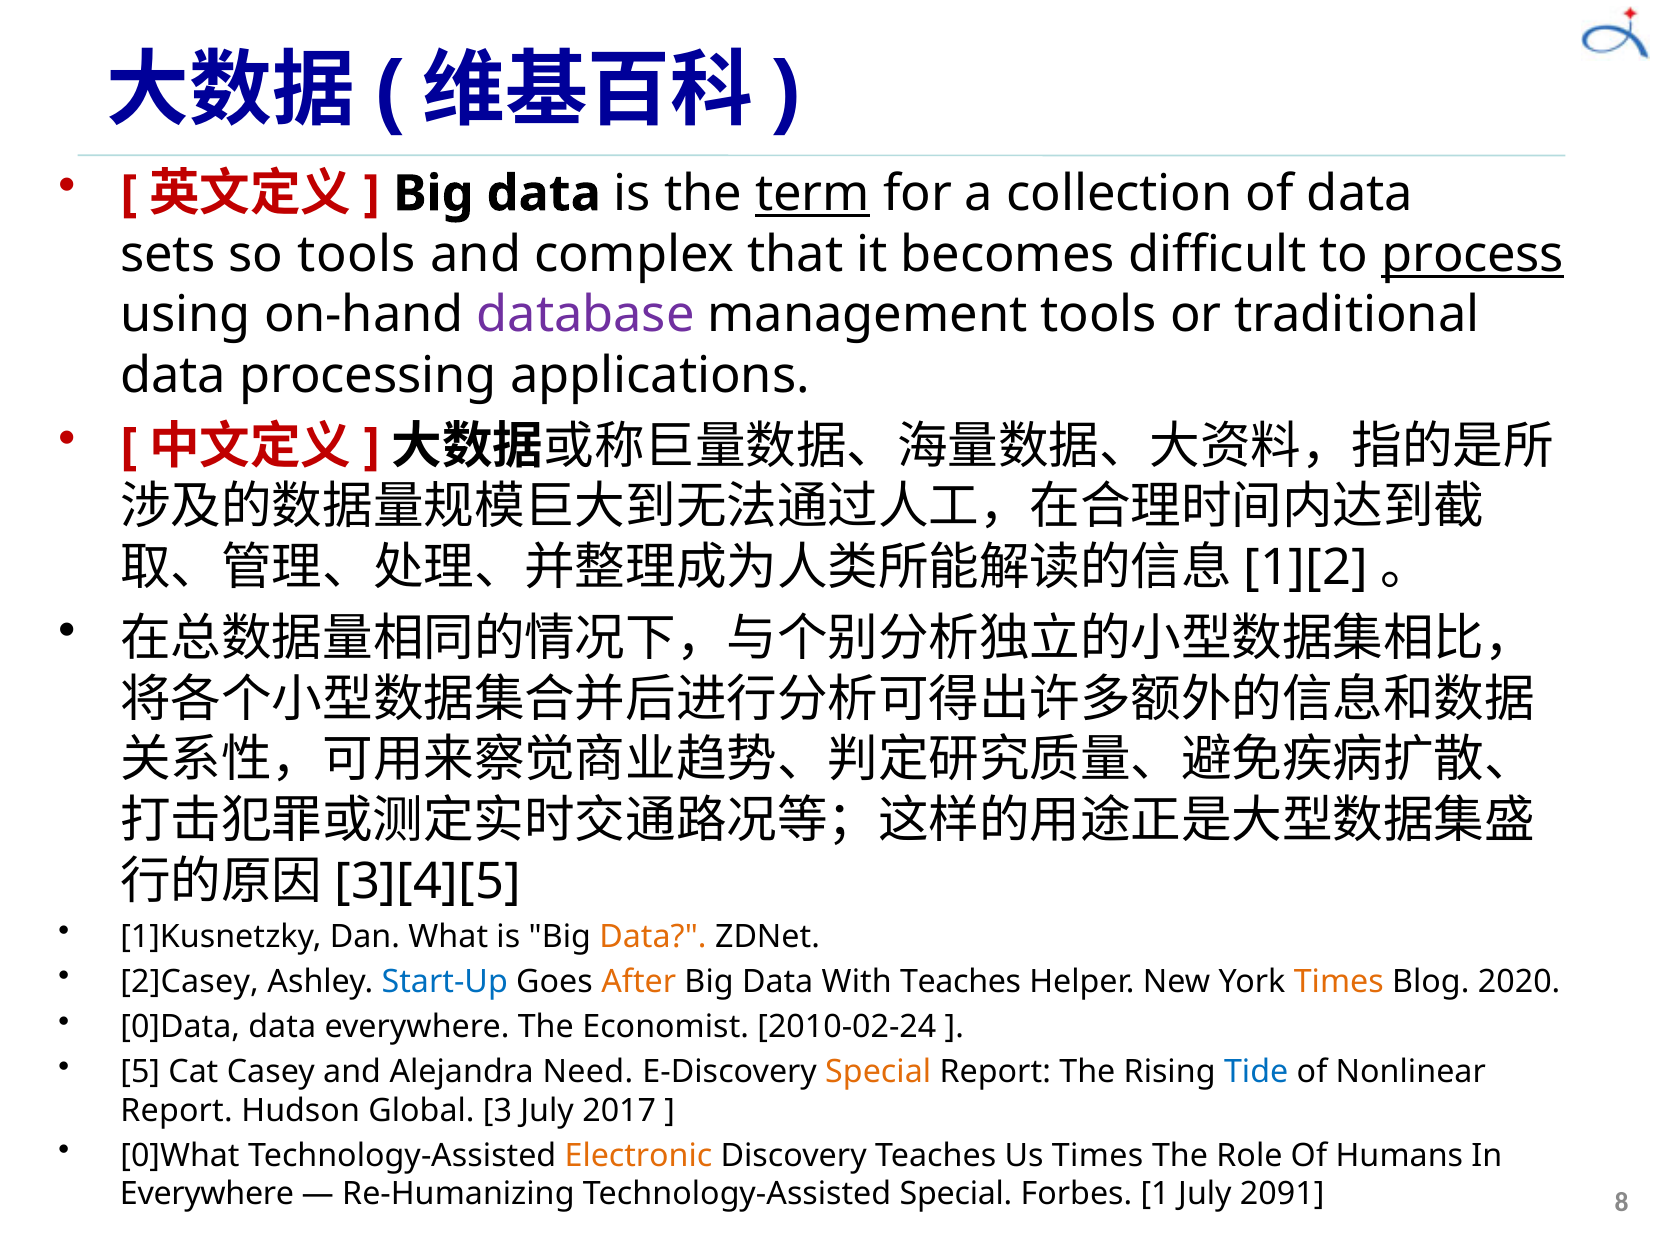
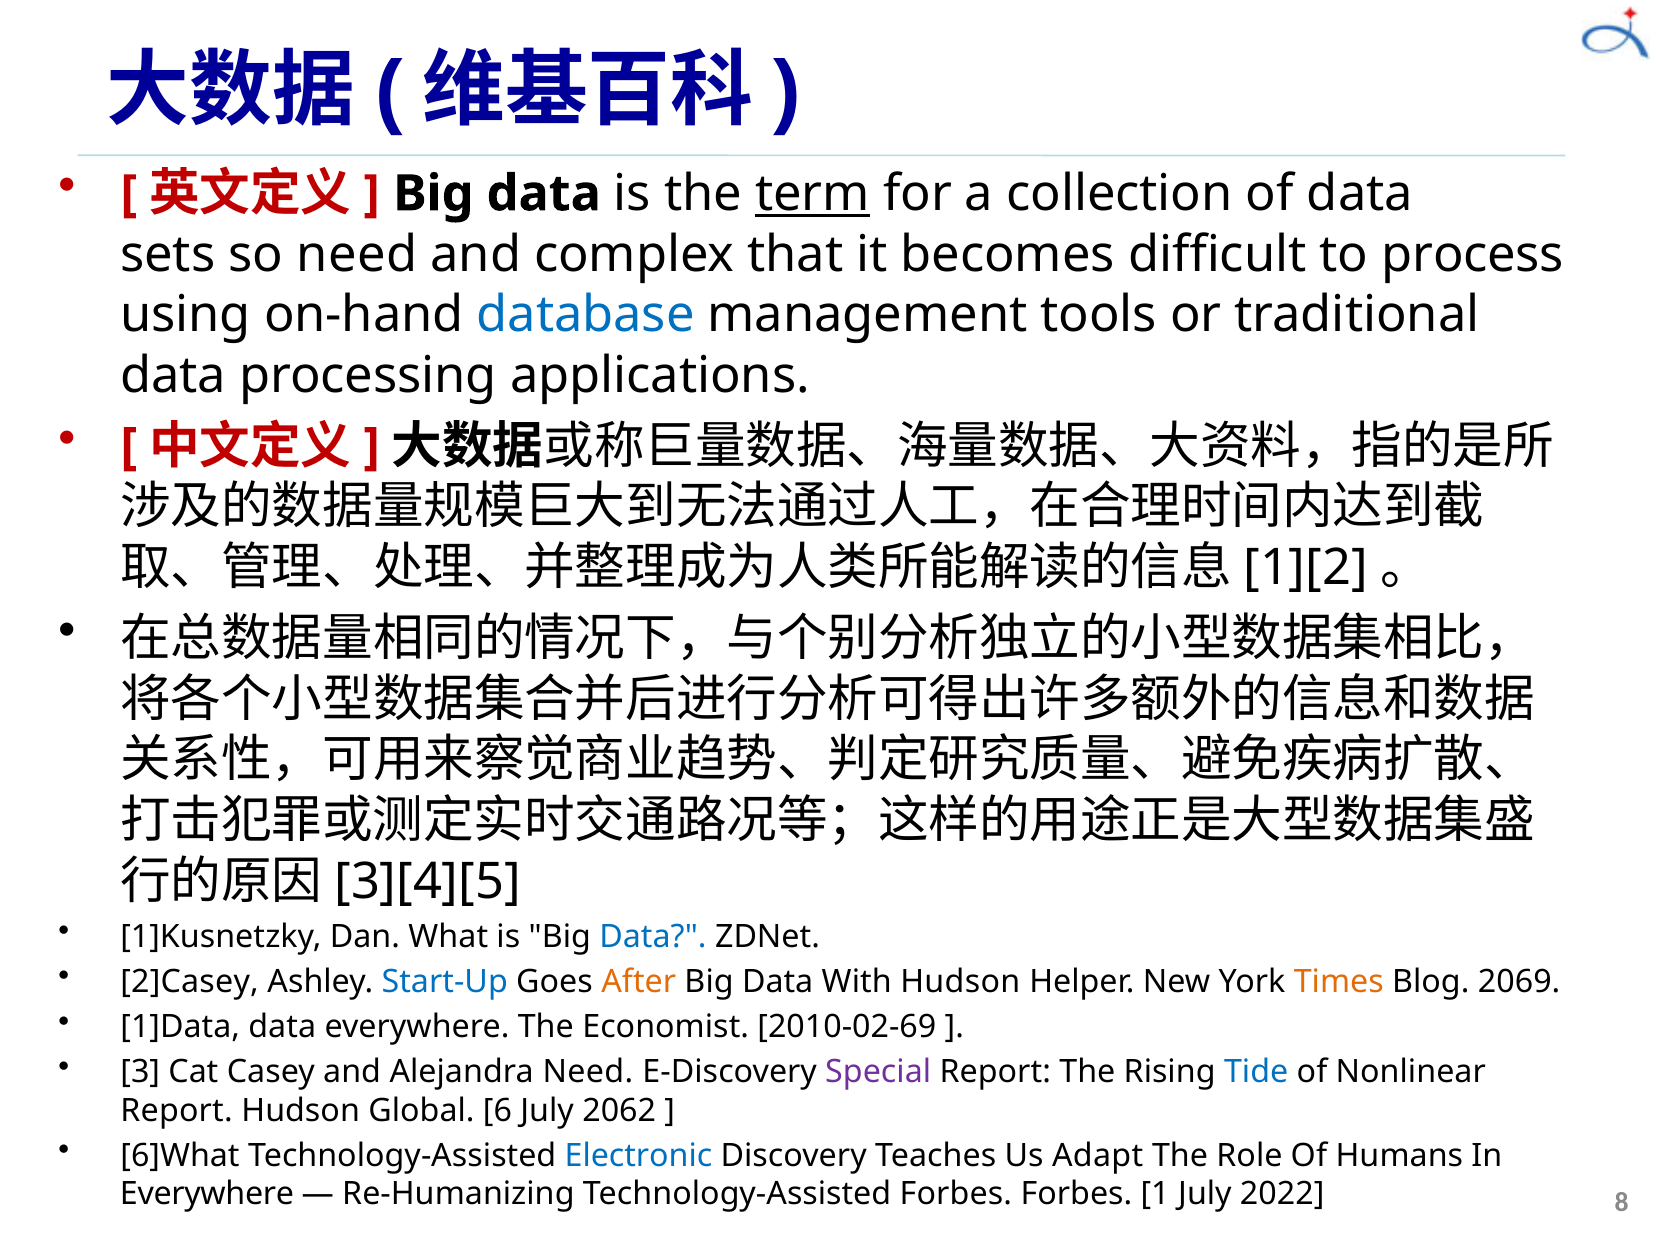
so tools: tools -> need (357, 254)
process underline: present -> none (1473, 254)
database colour: purple -> blue (586, 315)
Data colour: orange -> blue (653, 936)
With Teaches: Teaches -> Hudson (960, 982)
2020: 2020 -> 2069 (1519, 982)
0]Data: 0]Data -> 1]Data (180, 1027)
2010-02-24: 2010-02-24 -> 2010-02-69 (847, 1027)
5: 5 -> 3 (140, 1072)
Special colour: orange -> purple (878, 1072)
3: 3 -> 6 (497, 1110)
2017: 2017 -> 2062 (619, 1110)
0]What: 0]What -> 6]What (180, 1156)
Electronic colour: orange -> blue (638, 1156)
Us Times: Times -> Adapt (1098, 1156)
Technology-Assisted Special: Special -> Forbes (956, 1194)
2091: 2091 -> 2022 (1282, 1194)
